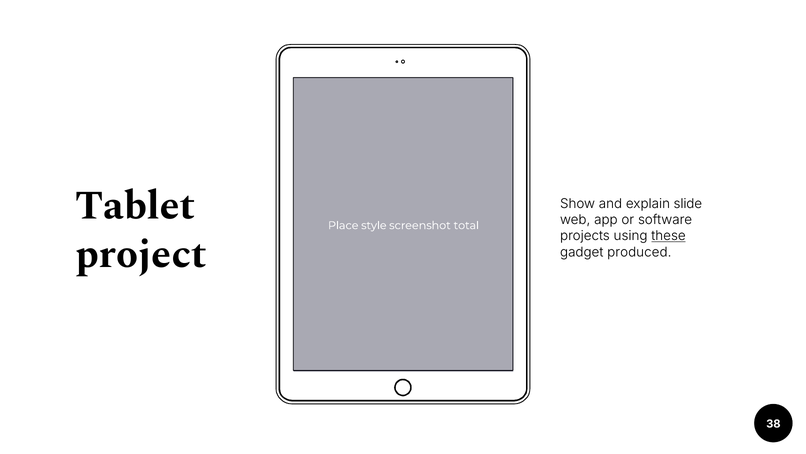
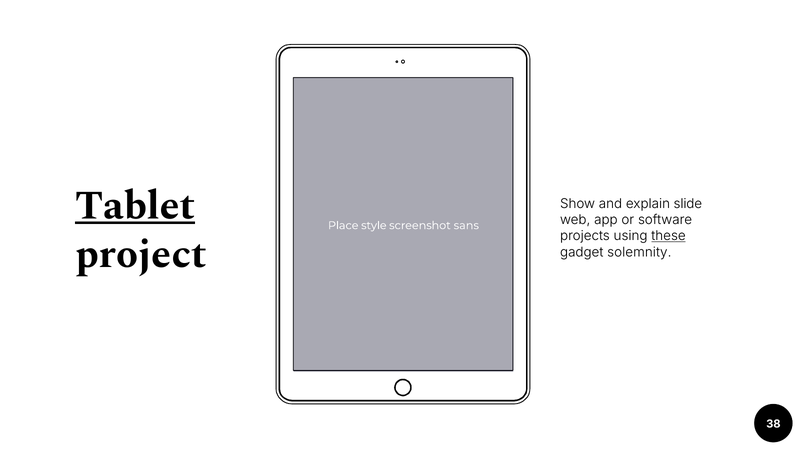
Tablet underline: none -> present (135, 205)
total: total -> sans (466, 225)
produced: produced -> solemnity (639, 252)
